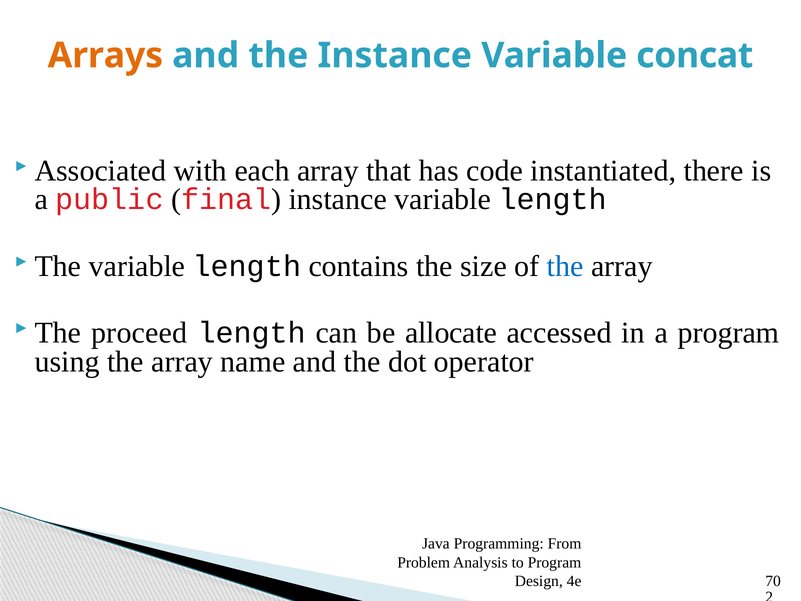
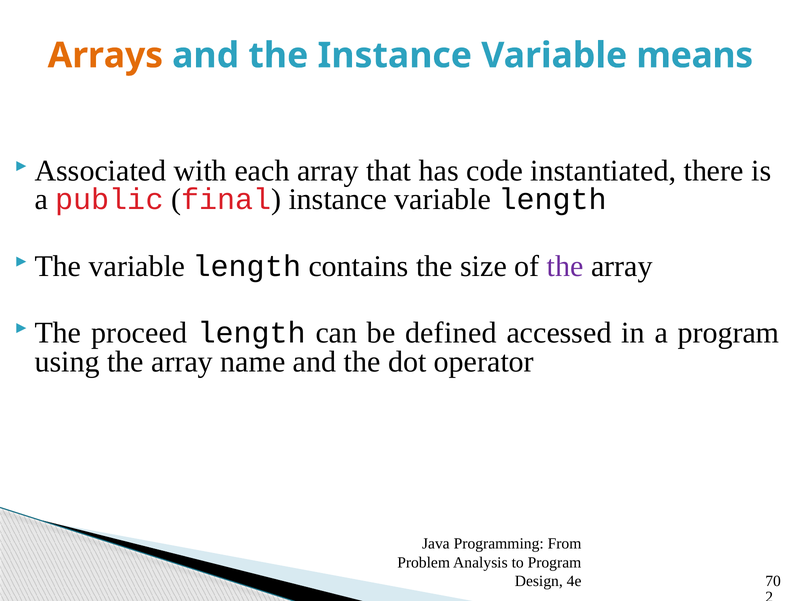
concat: concat -> means (695, 55)
the colour: blue -> purple (565, 266)
allocate: allocate -> defined (451, 333)
